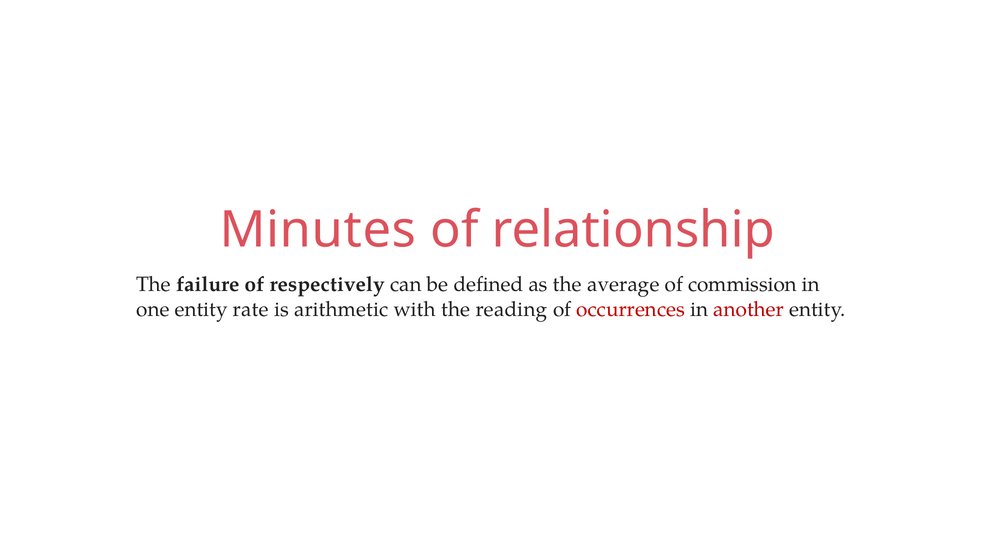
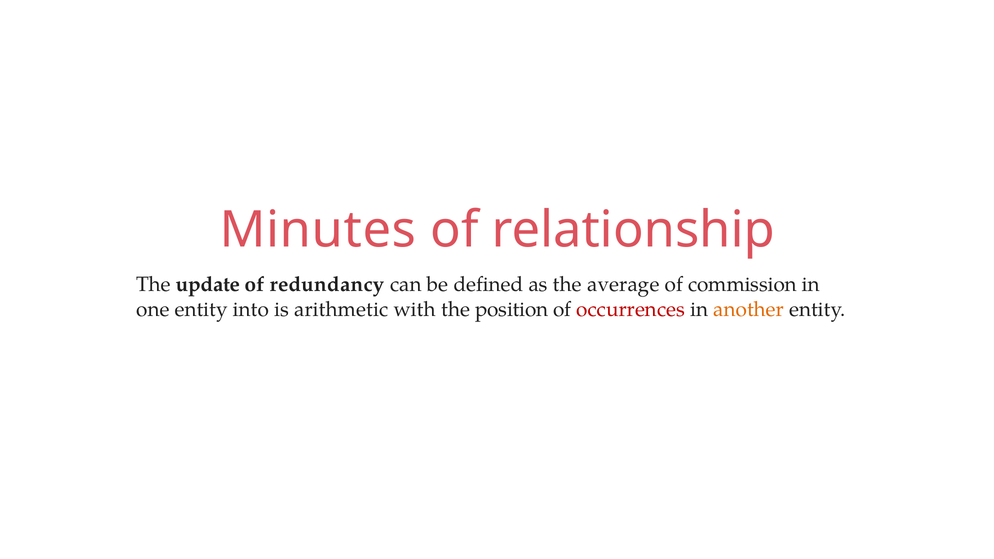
failure: failure -> update (208, 285)
respectively: respectively -> redundancy (327, 285)
rate: rate -> into (251, 310)
reading: reading -> position (512, 310)
another colour: red -> orange (749, 310)
